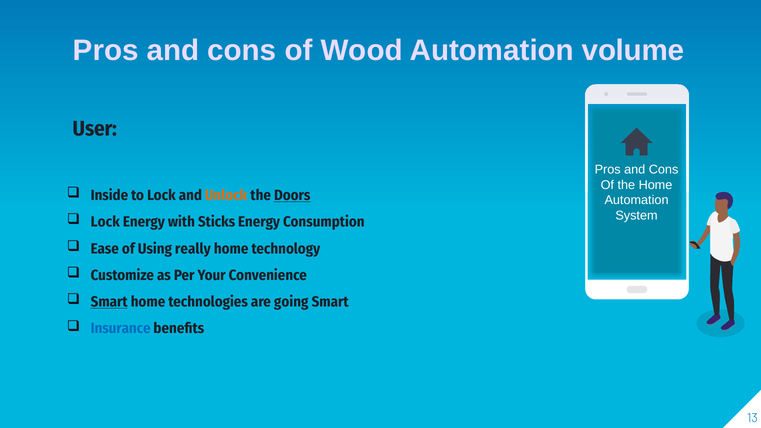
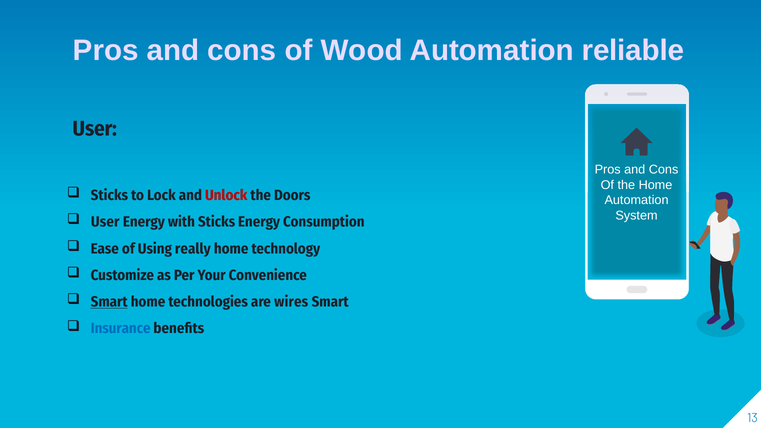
volume: volume -> reliable (633, 50)
Inside: Inside -> Sticks (109, 195)
Unlock colour: orange -> red (226, 195)
Doors underline: present -> none (292, 195)
Lock: Lock -> User (105, 222)
going: going -> wires (291, 302)
